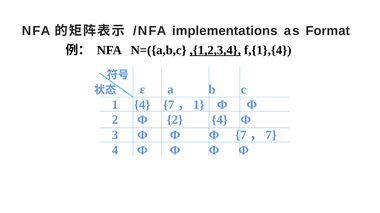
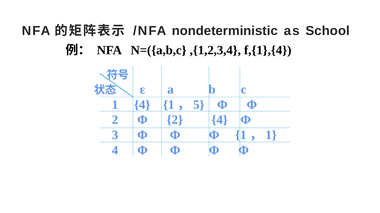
implementations: implementations -> nondeterministic (225, 31)
Format: Format -> School (328, 31)
,{1,2,3,4 underline: present -> none (215, 50)
4 7: 7 -> 1 (169, 105)
1: 1 -> 5 (199, 105)
Φ 7: 7 -> 1 (241, 135)
7: 7 -> 1 (271, 135)
